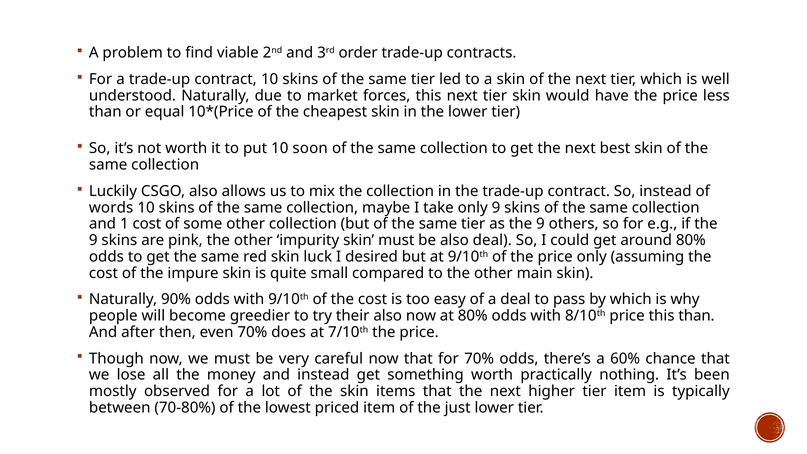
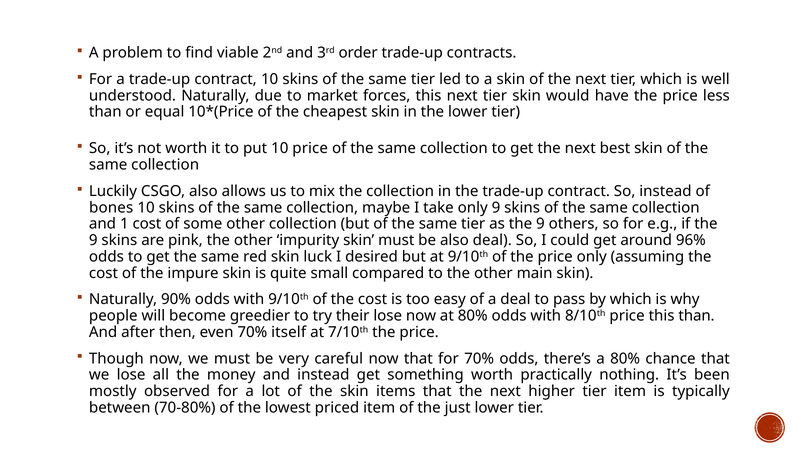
10 soon: soon -> price (310, 148)
words: words -> bones (111, 208)
around 80%: 80% -> 96% (691, 240)
their also: also -> lose (388, 316)
does: does -> itself (289, 332)
a 60%: 60% -> 80% (625, 359)
